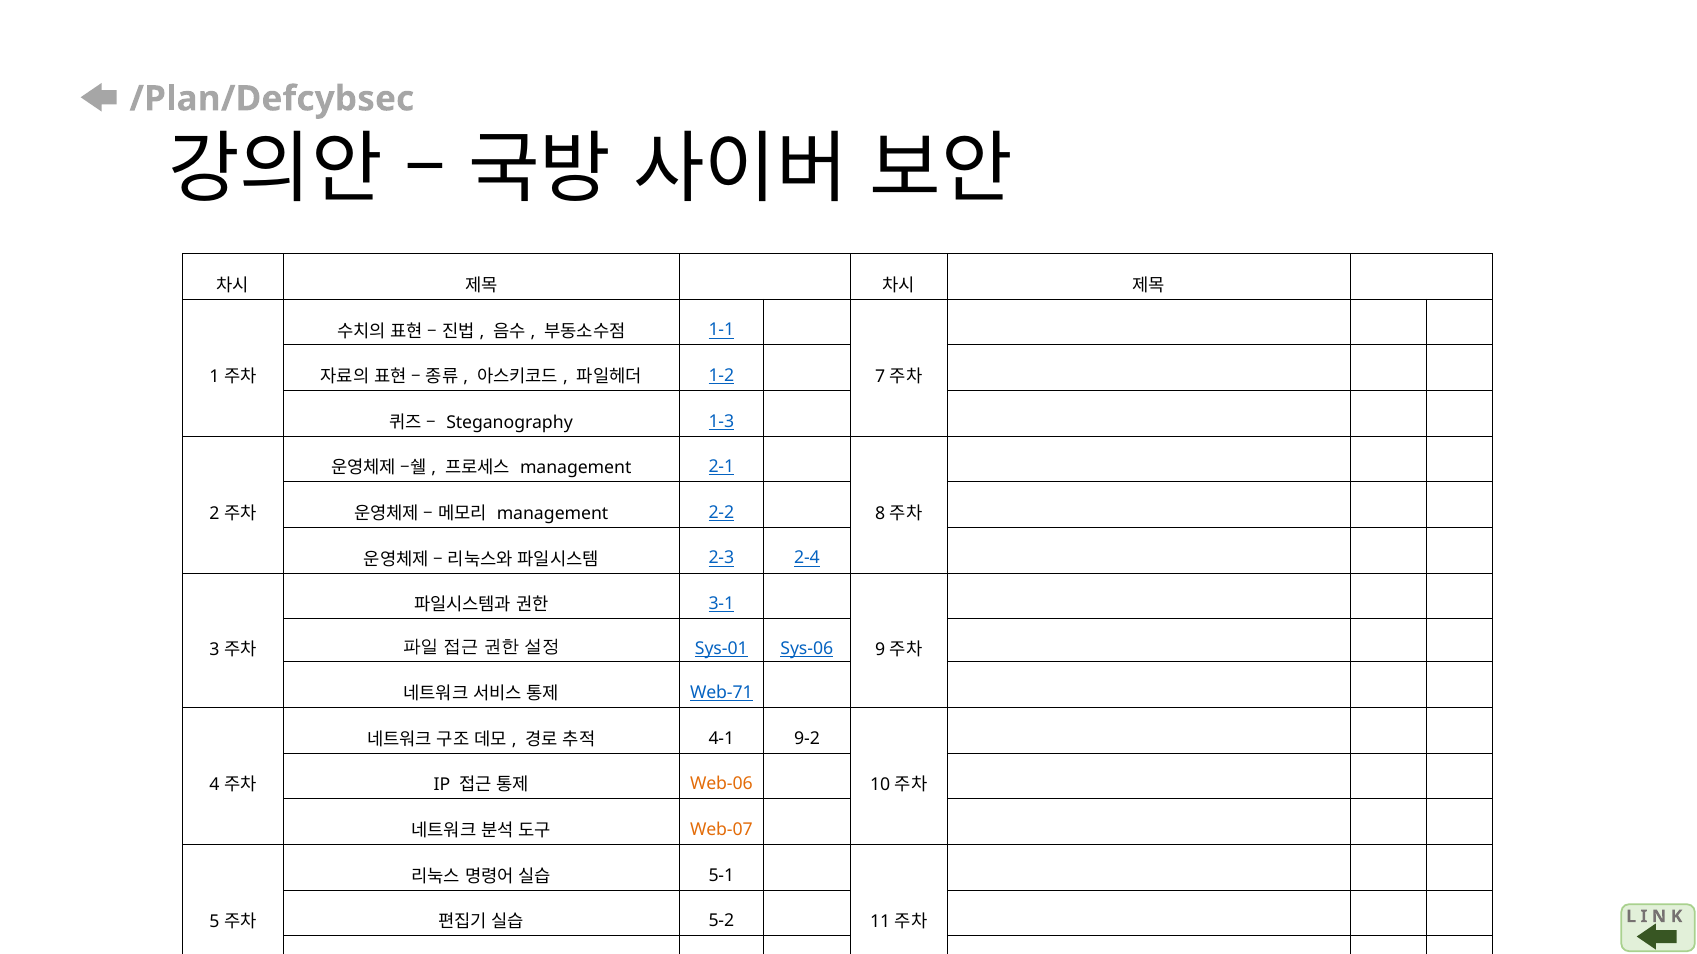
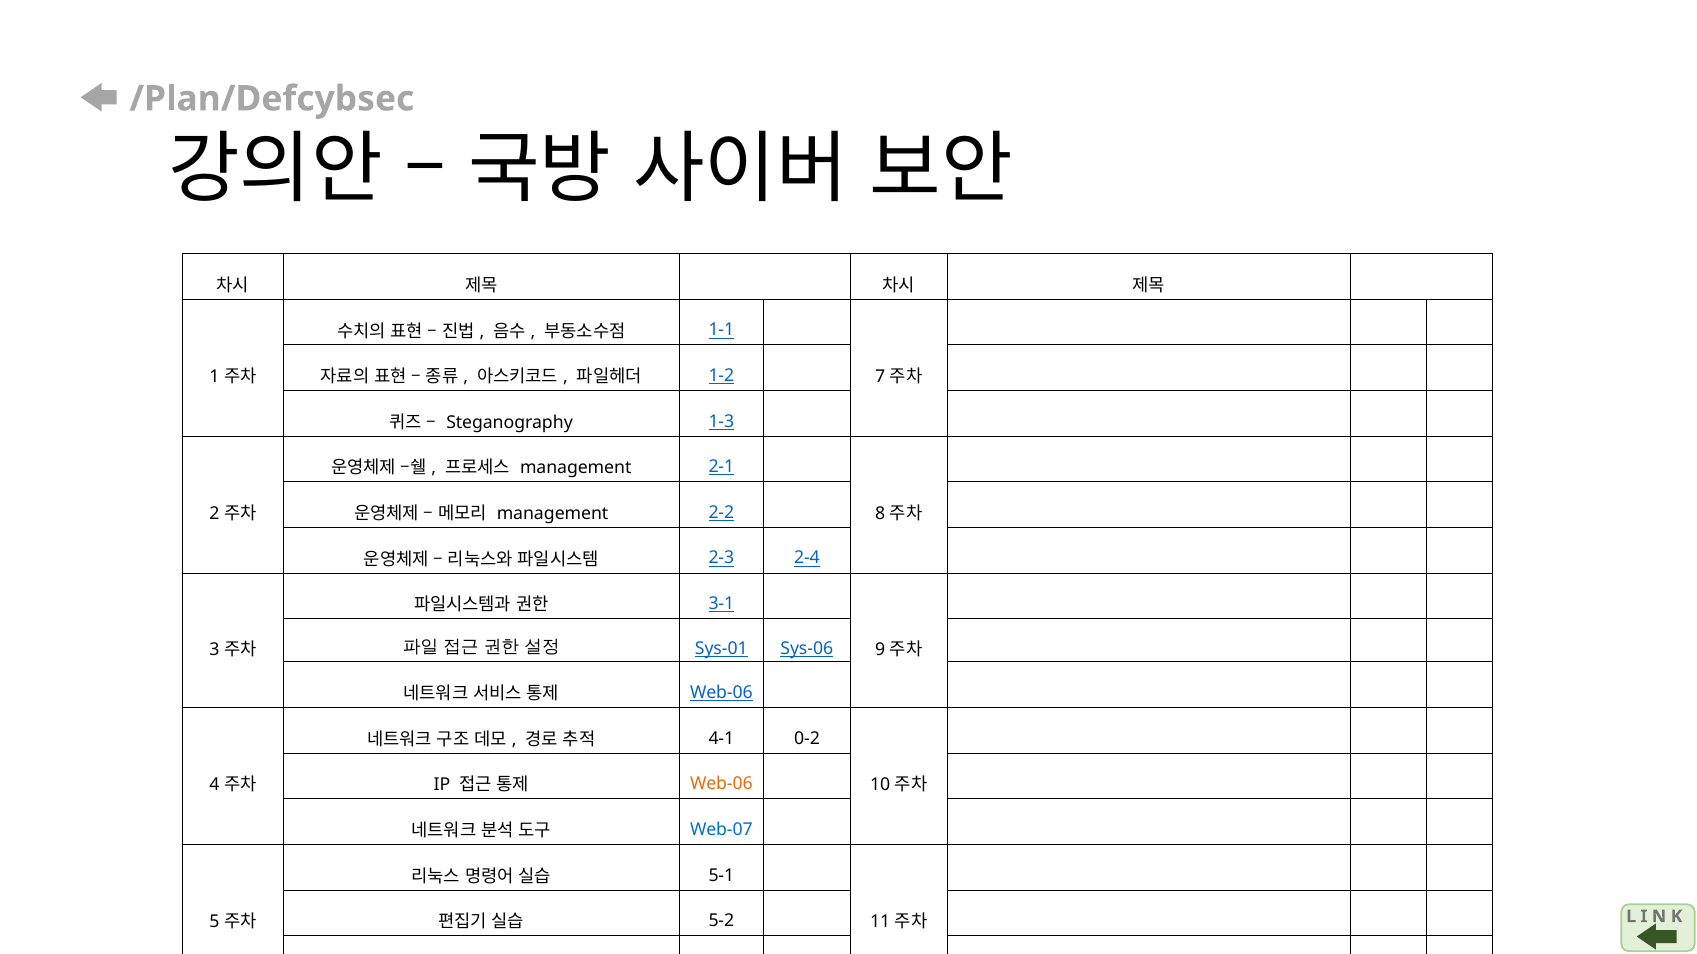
Web-71: Web-71 -> Web-06 (721, 693)
9-2: 9-2 -> 0-2 (807, 739)
Web-07 colour: orange -> blue (721, 830)
